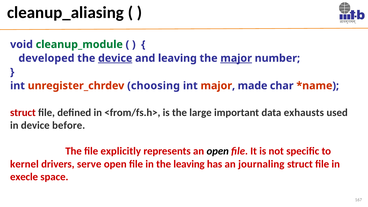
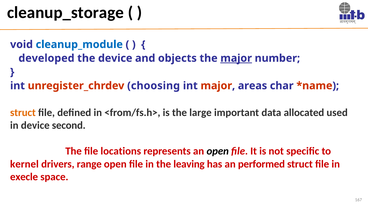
cleanup_aliasing: cleanup_aliasing -> cleanup_storage (65, 13)
cleanup_module colour: green -> blue (79, 44)
device underline: present -> none (115, 58)
and leaving: leaving -> objects (177, 58)
made: made -> areas (252, 86)
struct colour: red -> orange (23, 113)
exhausts: exhausts -> allocated (304, 113)
before: before -> second (69, 125)
explicitly: explicitly -> locations (121, 151)
serve: serve -> range (89, 164)
journaling: journaling -> performed (261, 164)
